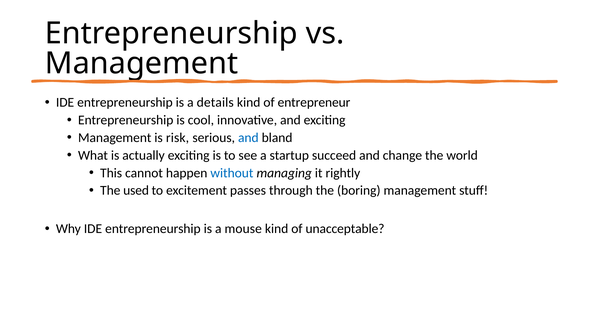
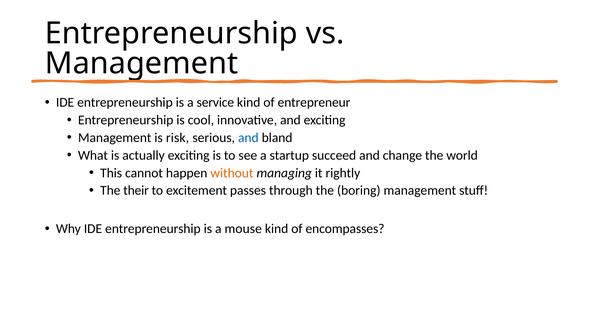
details: details -> service (215, 103)
without colour: blue -> orange (232, 173)
used: used -> their (136, 191)
unacceptable: unacceptable -> encompasses (345, 229)
